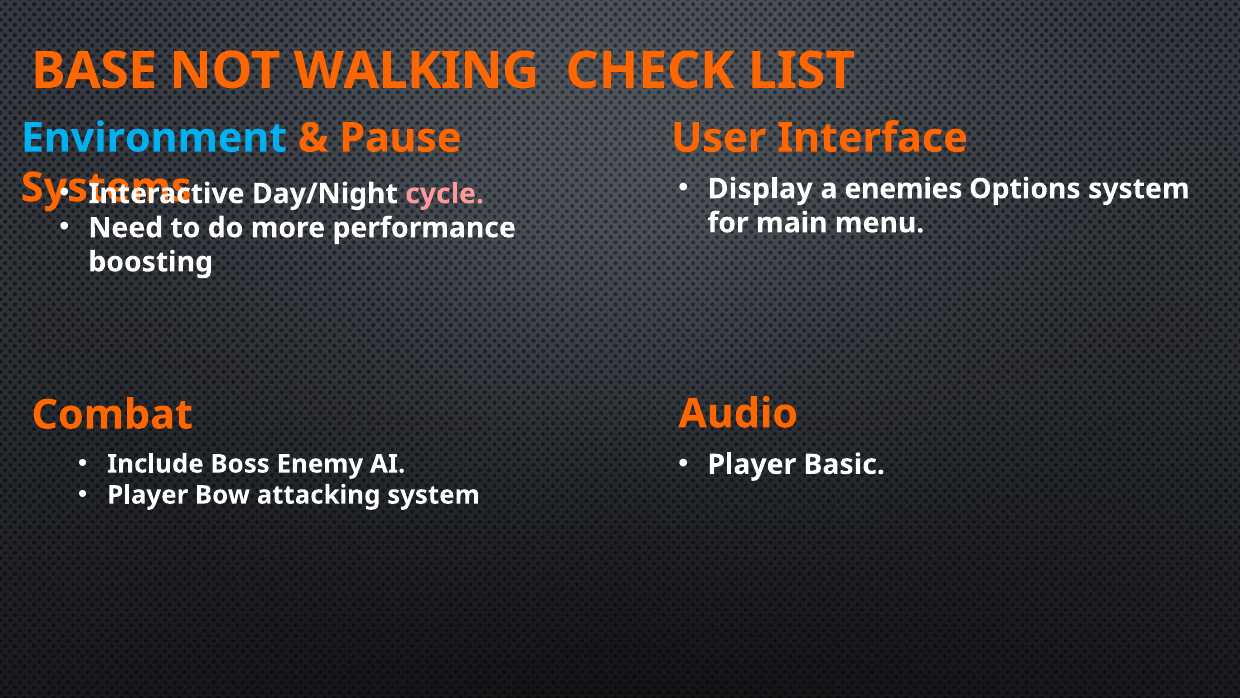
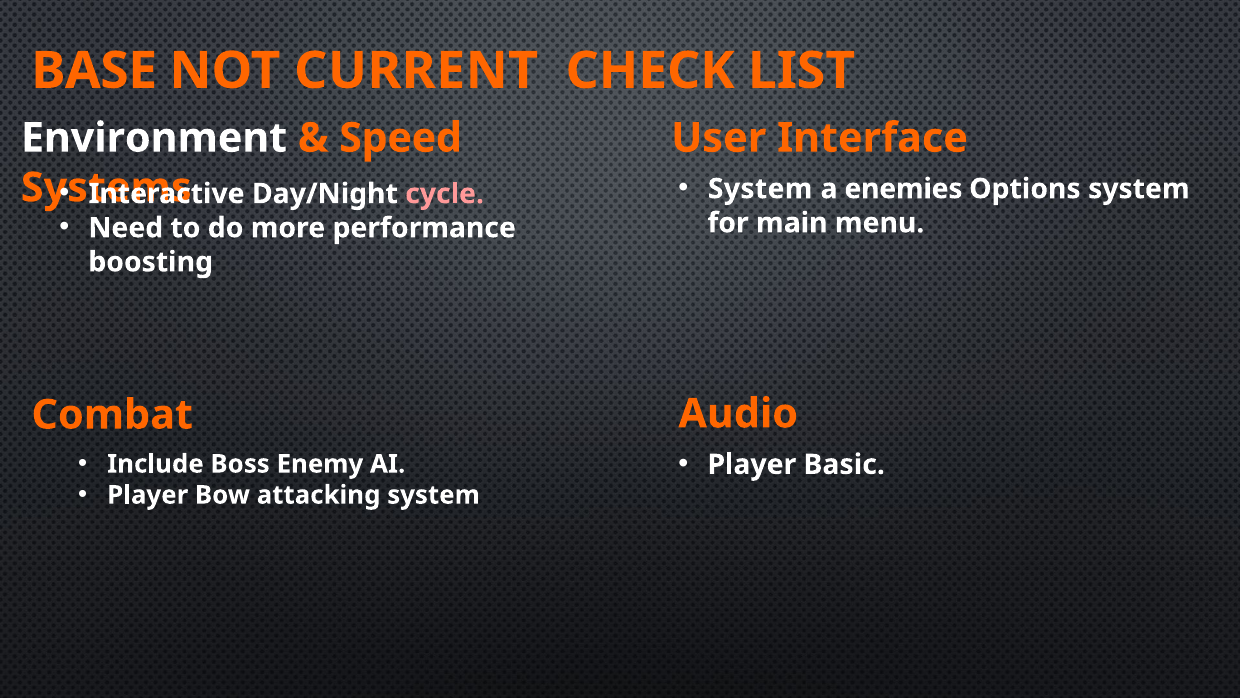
WALKING: WALKING -> CURRENT (416, 71)
Environment colour: light blue -> white (154, 138)
Pause: Pause -> Speed (401, 138)
Display: Display -> System (760, 189)
